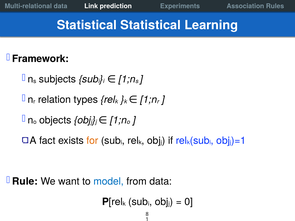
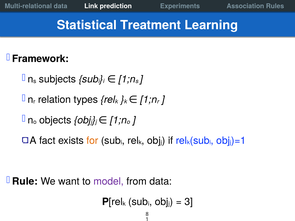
Statistical Statistical: Statistical -> Treatment (151, 25)
model colour: blue -> purple (109, 182)
0: 0 -> 3 (189, 202)
